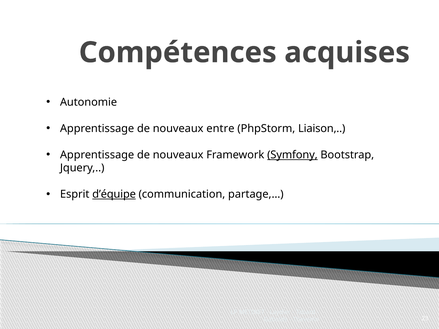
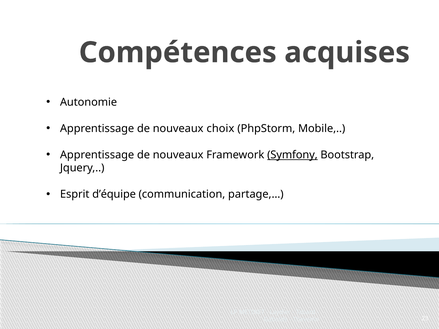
entre: entre -> choix (220, 129)
Liaison: Liaison -> Mobile (322, 129)
d’équipe underline: present -> none (114, 194)
